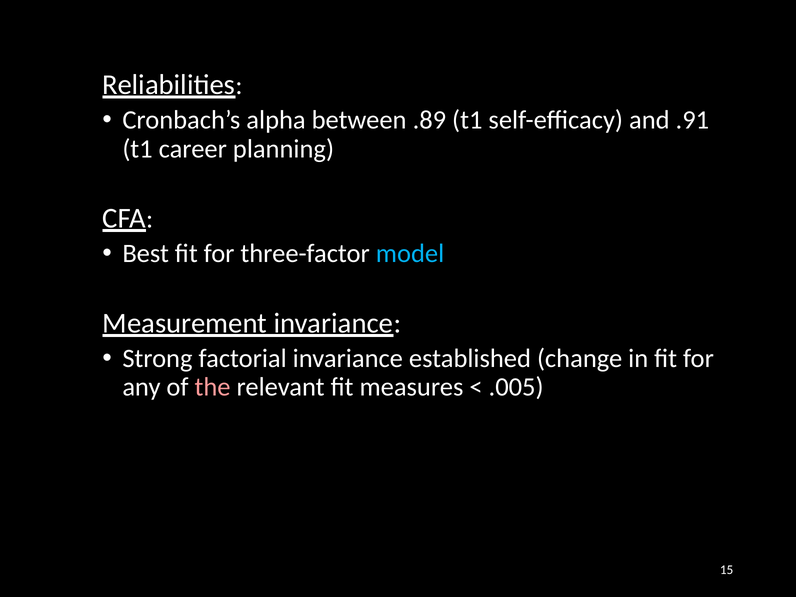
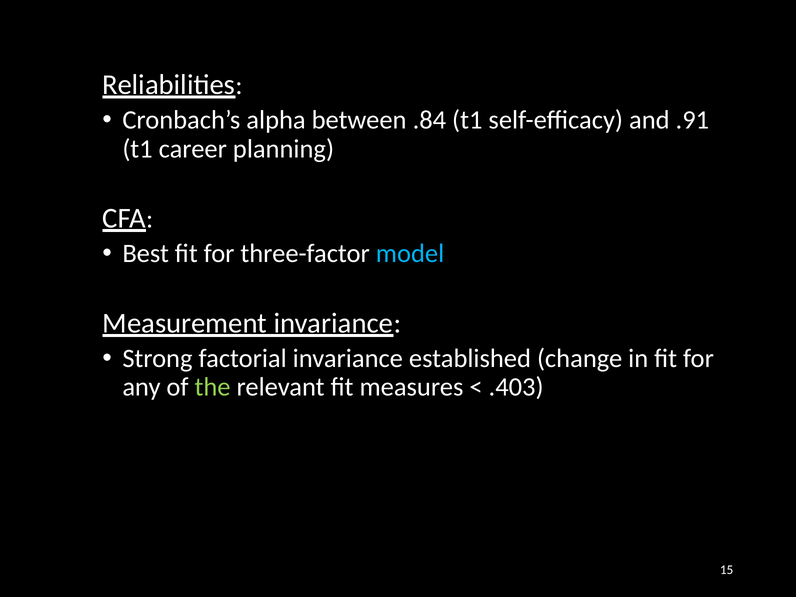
.89: .89 -> .84 (429, 120)
the colour: pink -> light green (213, 387)
.005: .005 -> .403 (516, 387)
